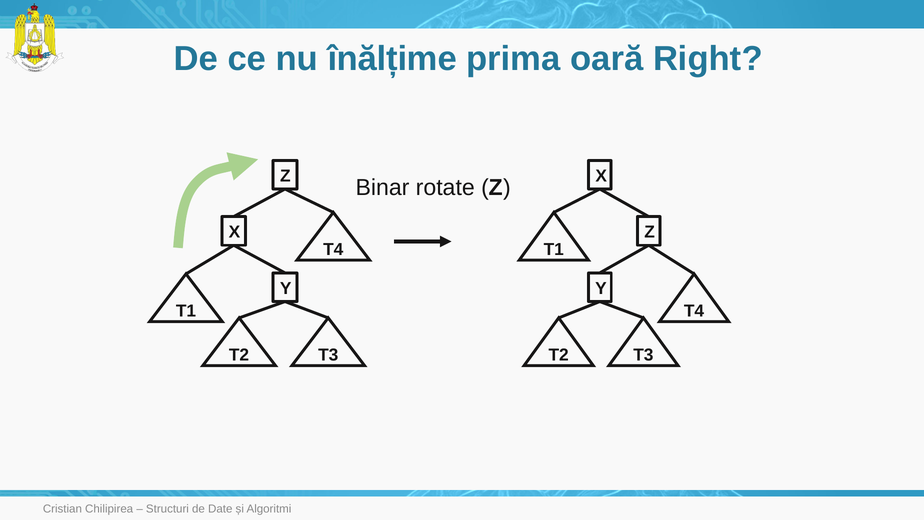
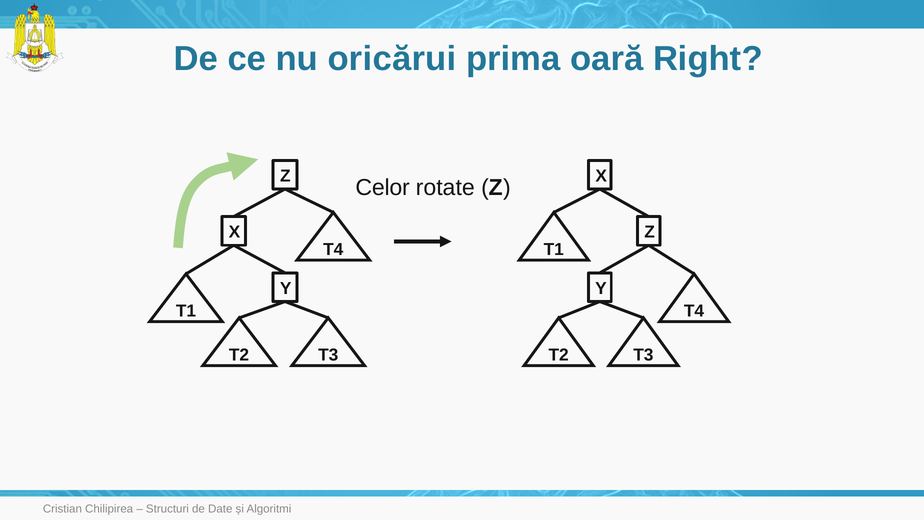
înălțime: înălțime -> oricărui (392, 59)
Binar: Binar -> Celor (383, 188)
